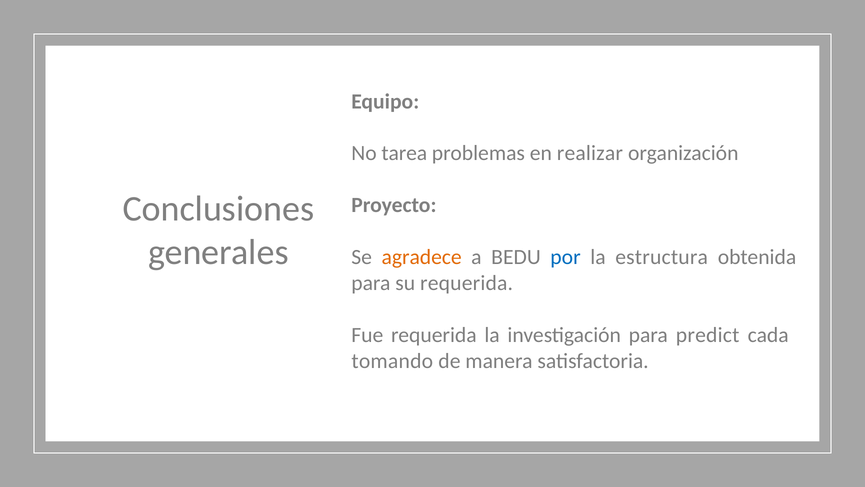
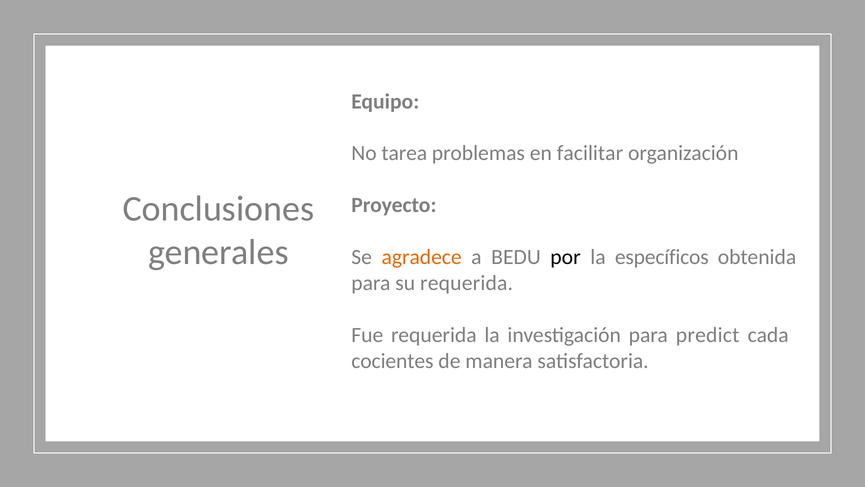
realizar: realizar -> facilitar (590, 153)
por colour: blue -> black (566, 257)
estructura: estructura -> específicos (662, 257)
tomando: tomando -> cocientes (392, 361)
